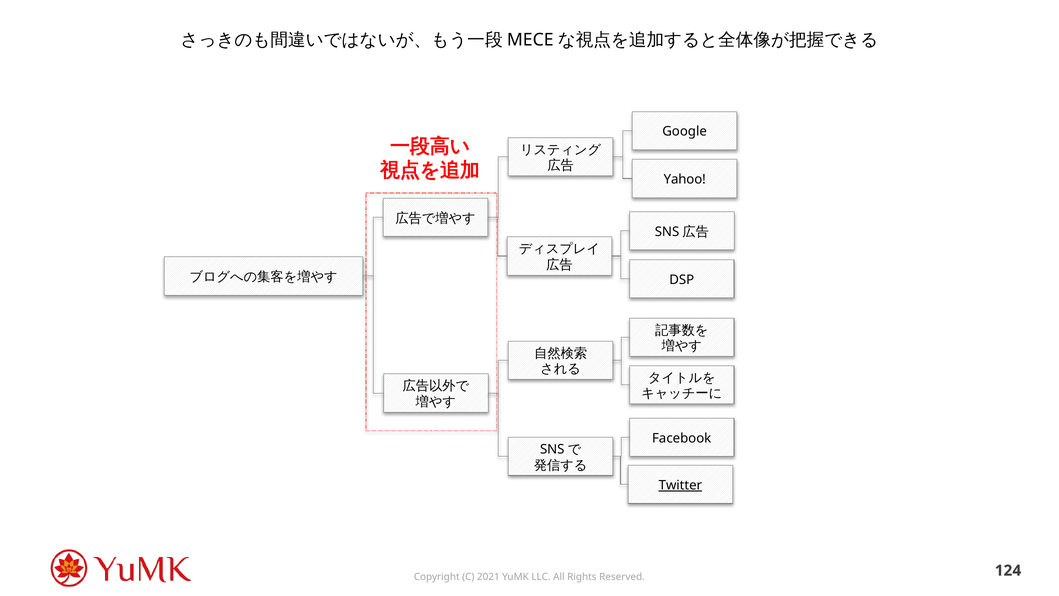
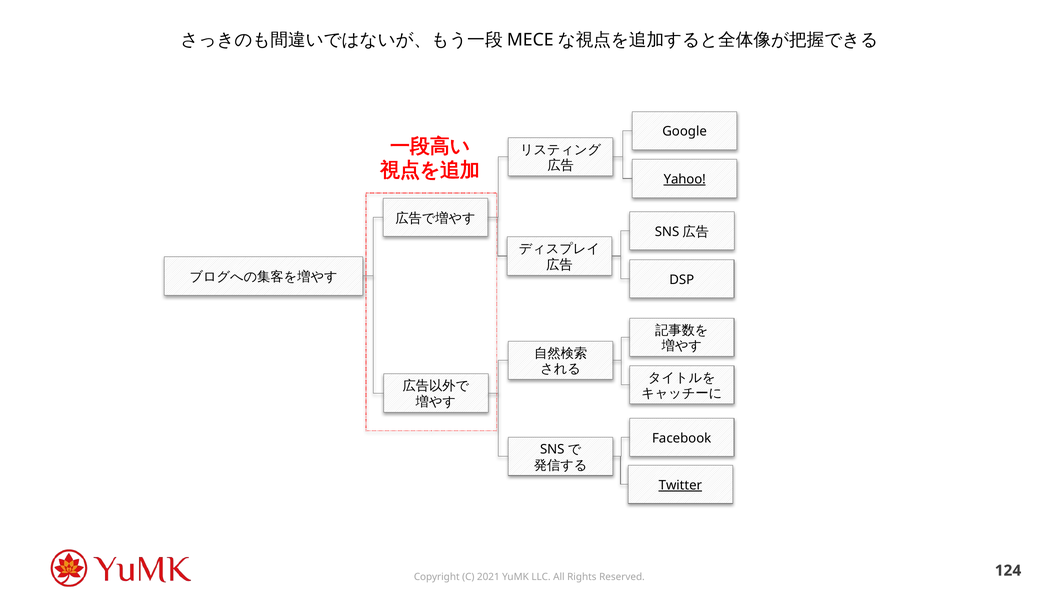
Yahoo underline: none -> present (685, 179)
